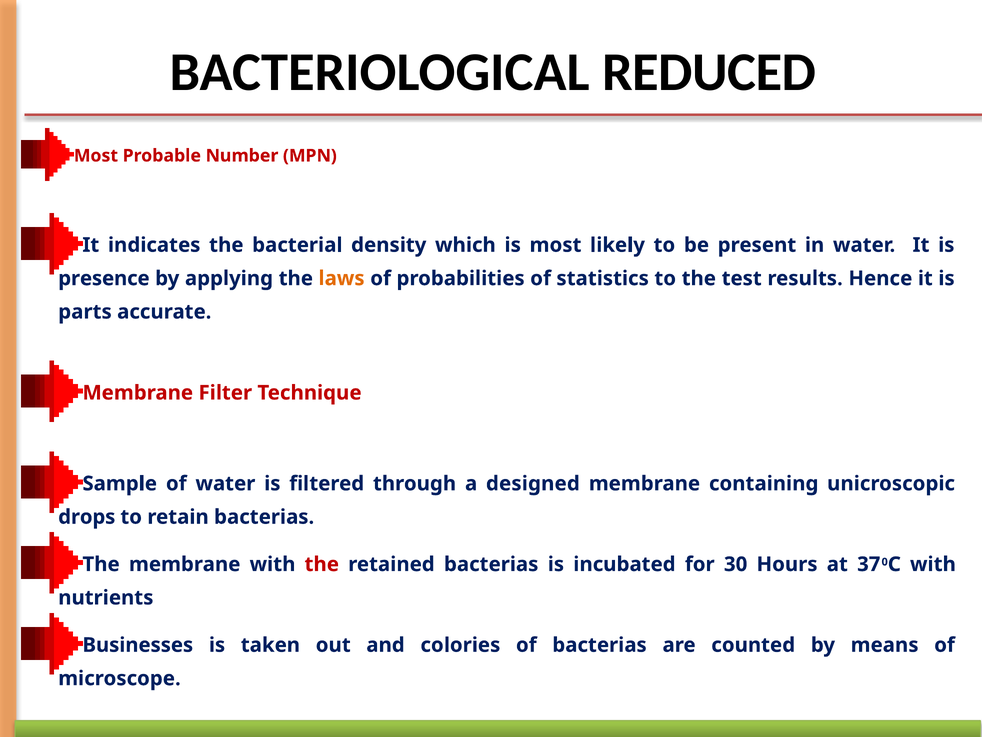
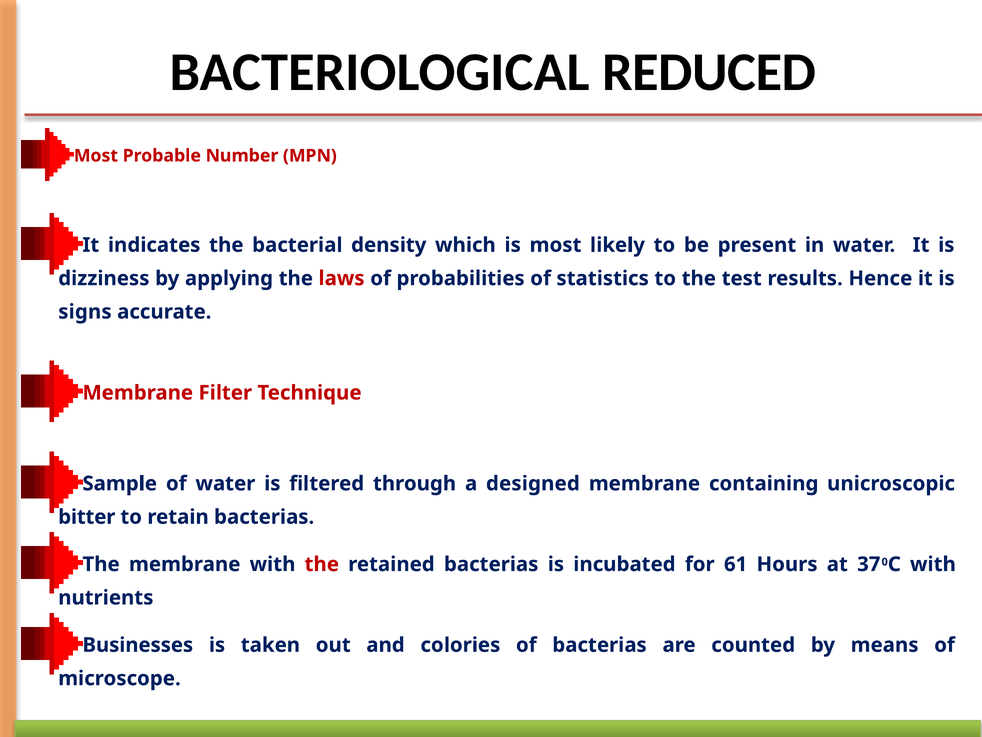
presence: presence -> dizziness (104, 278)
laws colour: orange -> red (342, 278)
parts: parts -> signs (85, 312)
drops: drops -> bitter (87, 517)
30: 30 -> 61 (736, 564)
